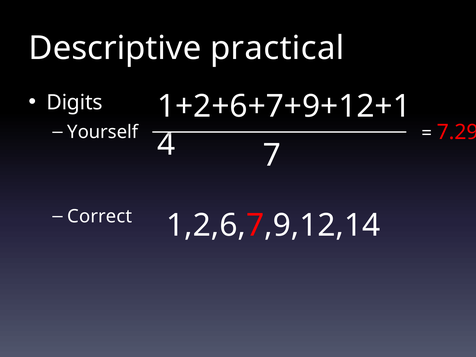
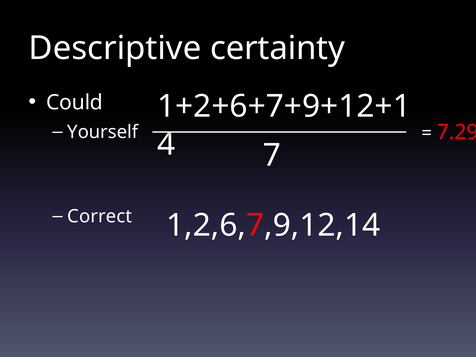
practical: practical -> certainty (277, 48)
Digits: Digits -> Could (75, 102)
